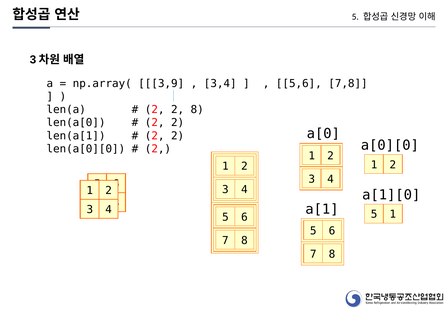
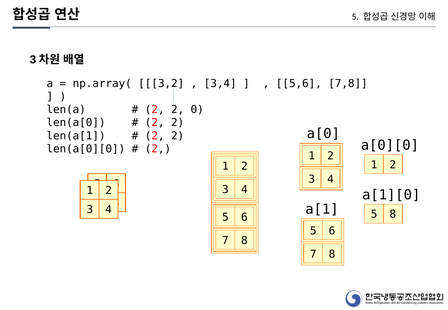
3,9: 3,9 -> 3,2 (161, 83)
2 8: 8 -> 0 (197, 110)
5 1: 1 -> 8 (393, 214)
